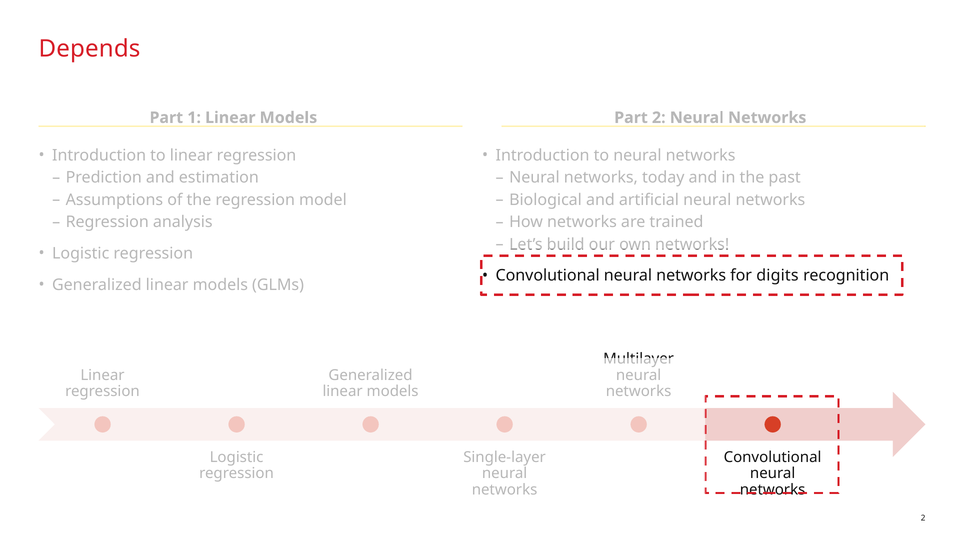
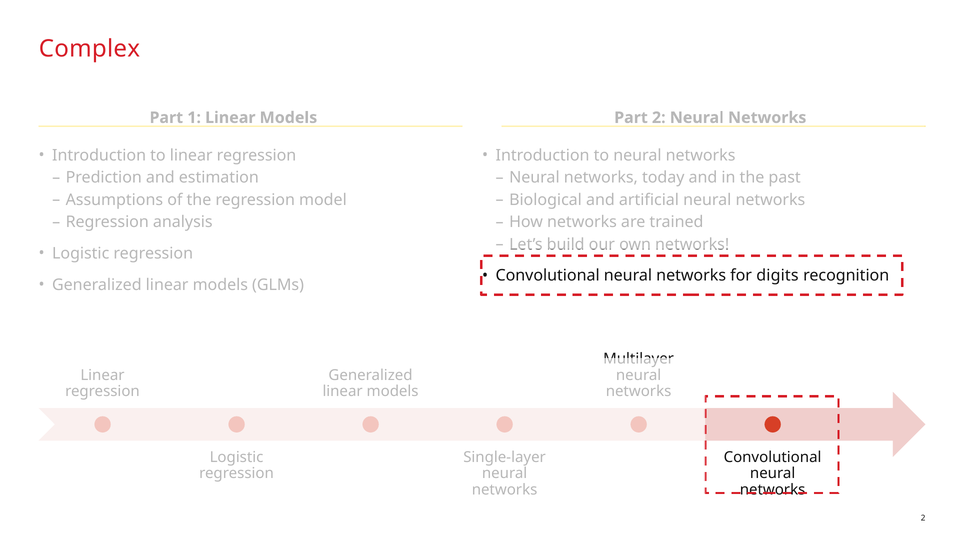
Depends: Depends -> Complex (89, 49)
